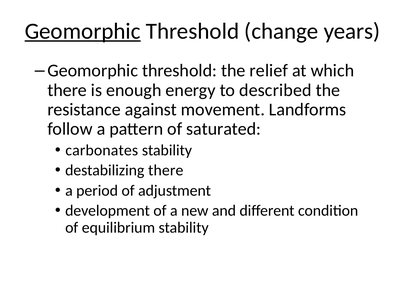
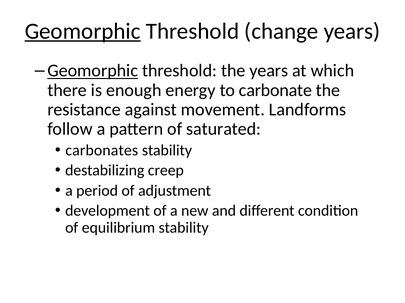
Geomorphic underline: none -> present (93, 71)
the relief: relief -> years (269, 71)
described: described -> carbonate (276, 90)
destabilizing there: there -> creep (166, 171)
